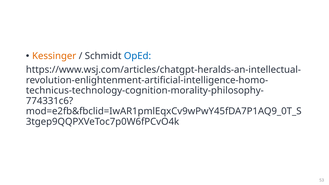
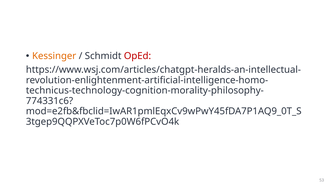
OpEd colour: blue -> red (137, 56)
